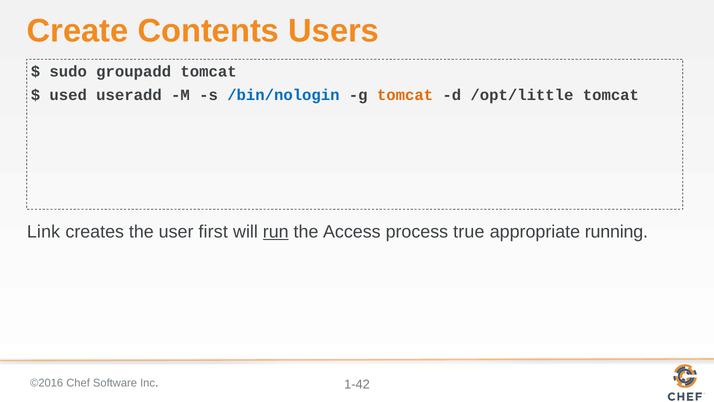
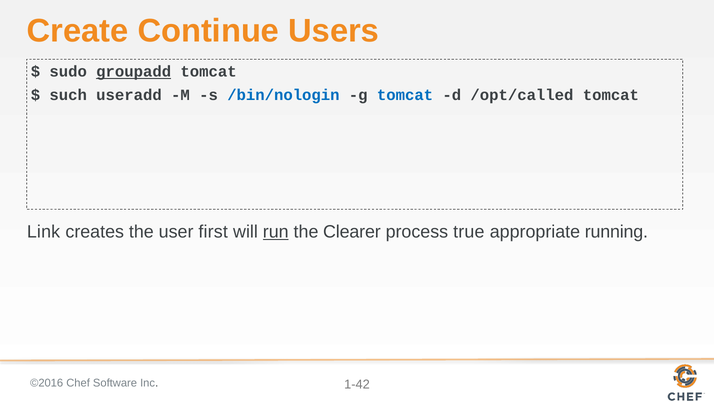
Contents: Contents -> Continue (208, 31)
groupadd underline: none -> present (134, 72)
used: used -> such (68, 95)
tomcat colour: orange -> blue (405, 95)
/opt/little: /opt/little -> /opt/called (522, 95)
Access: Access -> Clearer (352, 232)
